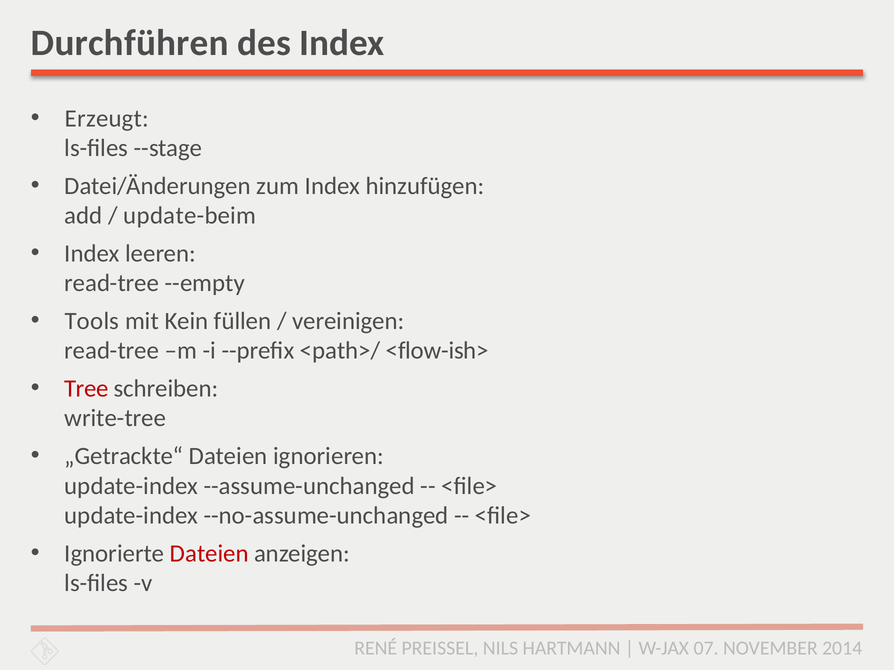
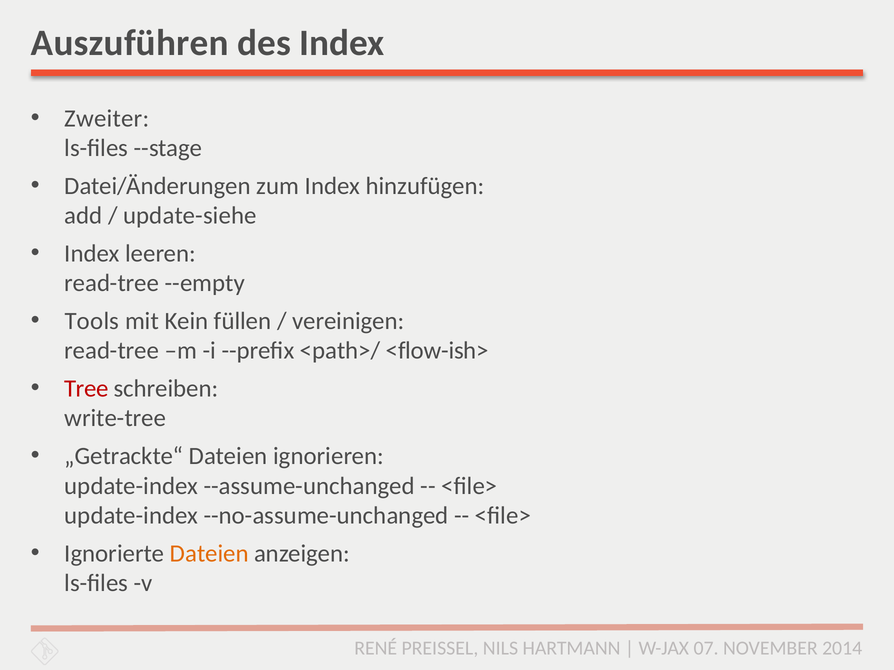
Durchführen: Durchführen -> Auszuführen (130, 43)
Erzeugt: Erzeugt -> Zweiter (107, 118)
update-beim: update-beim -> update-siehe (190, 216)
Dateien colour: red -> orange (209, 554)
